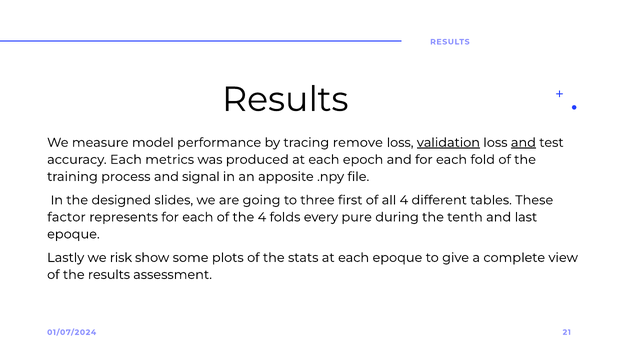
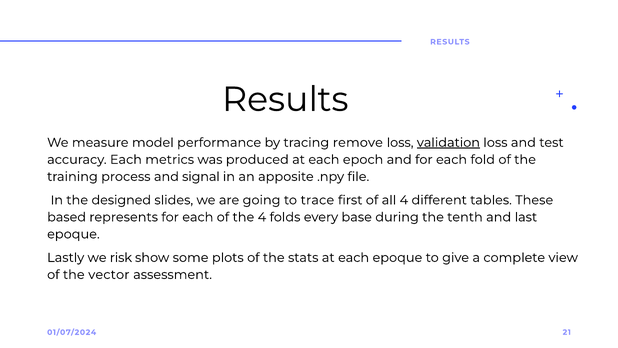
and underline: present -> none (523, 142)
three: three -> trace (317, 200)
factor: factor -> based (67, 217)
pure: pure -> base (357, 217)
the results: results -> vector (109, 274)
